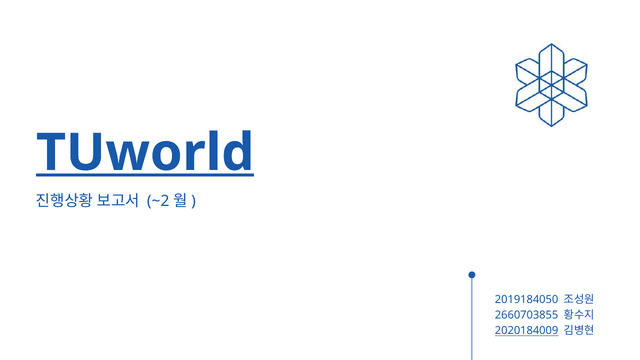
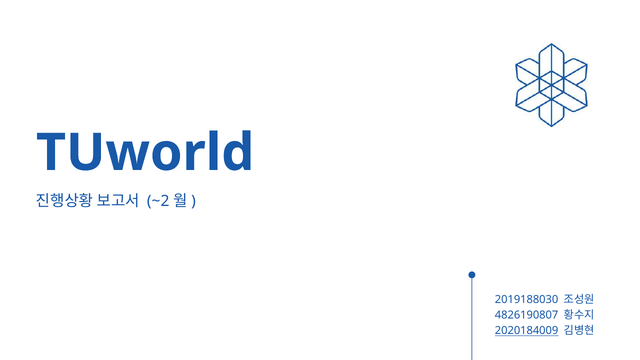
TUworld underline: present -> none (145, 153)
2019184050: 2019184050 -> 2019188030 (527, 300)
2660703855: 2660703855 -> 4826190807 (527, 315)
